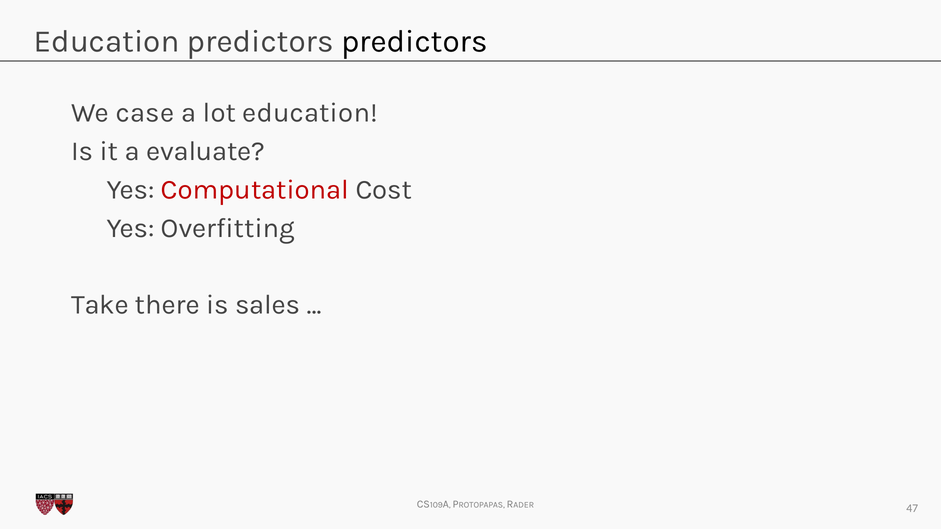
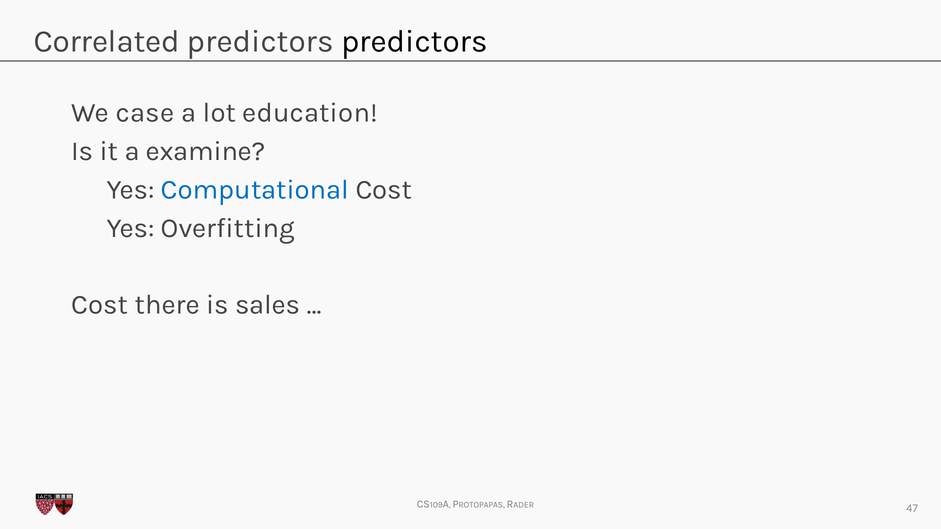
Education: Education -> Correlated (107, 41)
evaluate: evaluate -> examine (206, 151)
Computational colour: red -> blue (255, 190)
Take: Take -> Cost (100, 305)
